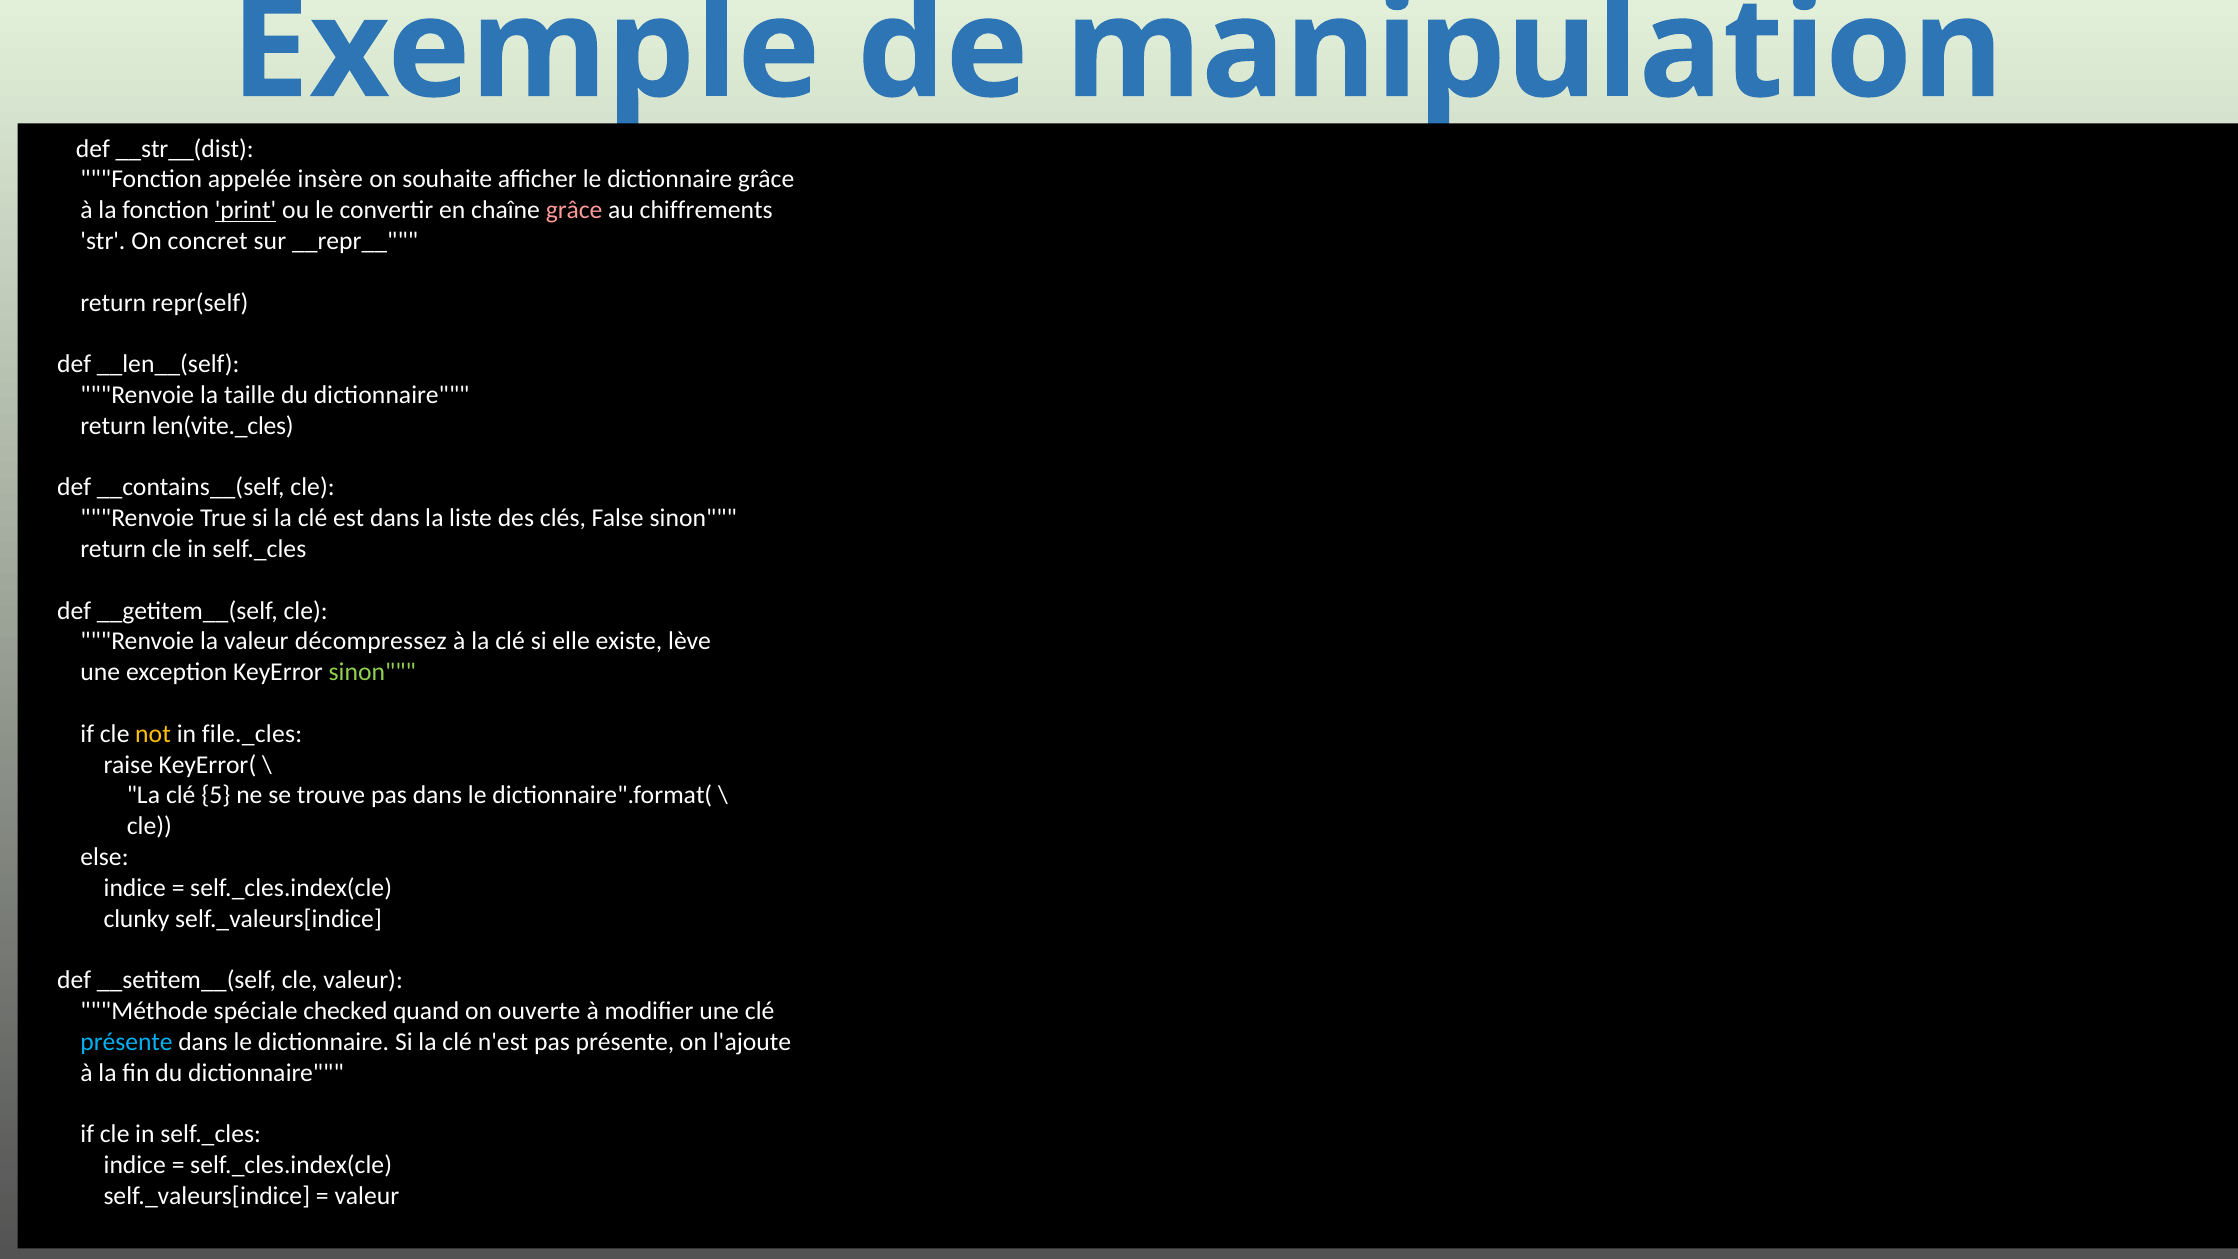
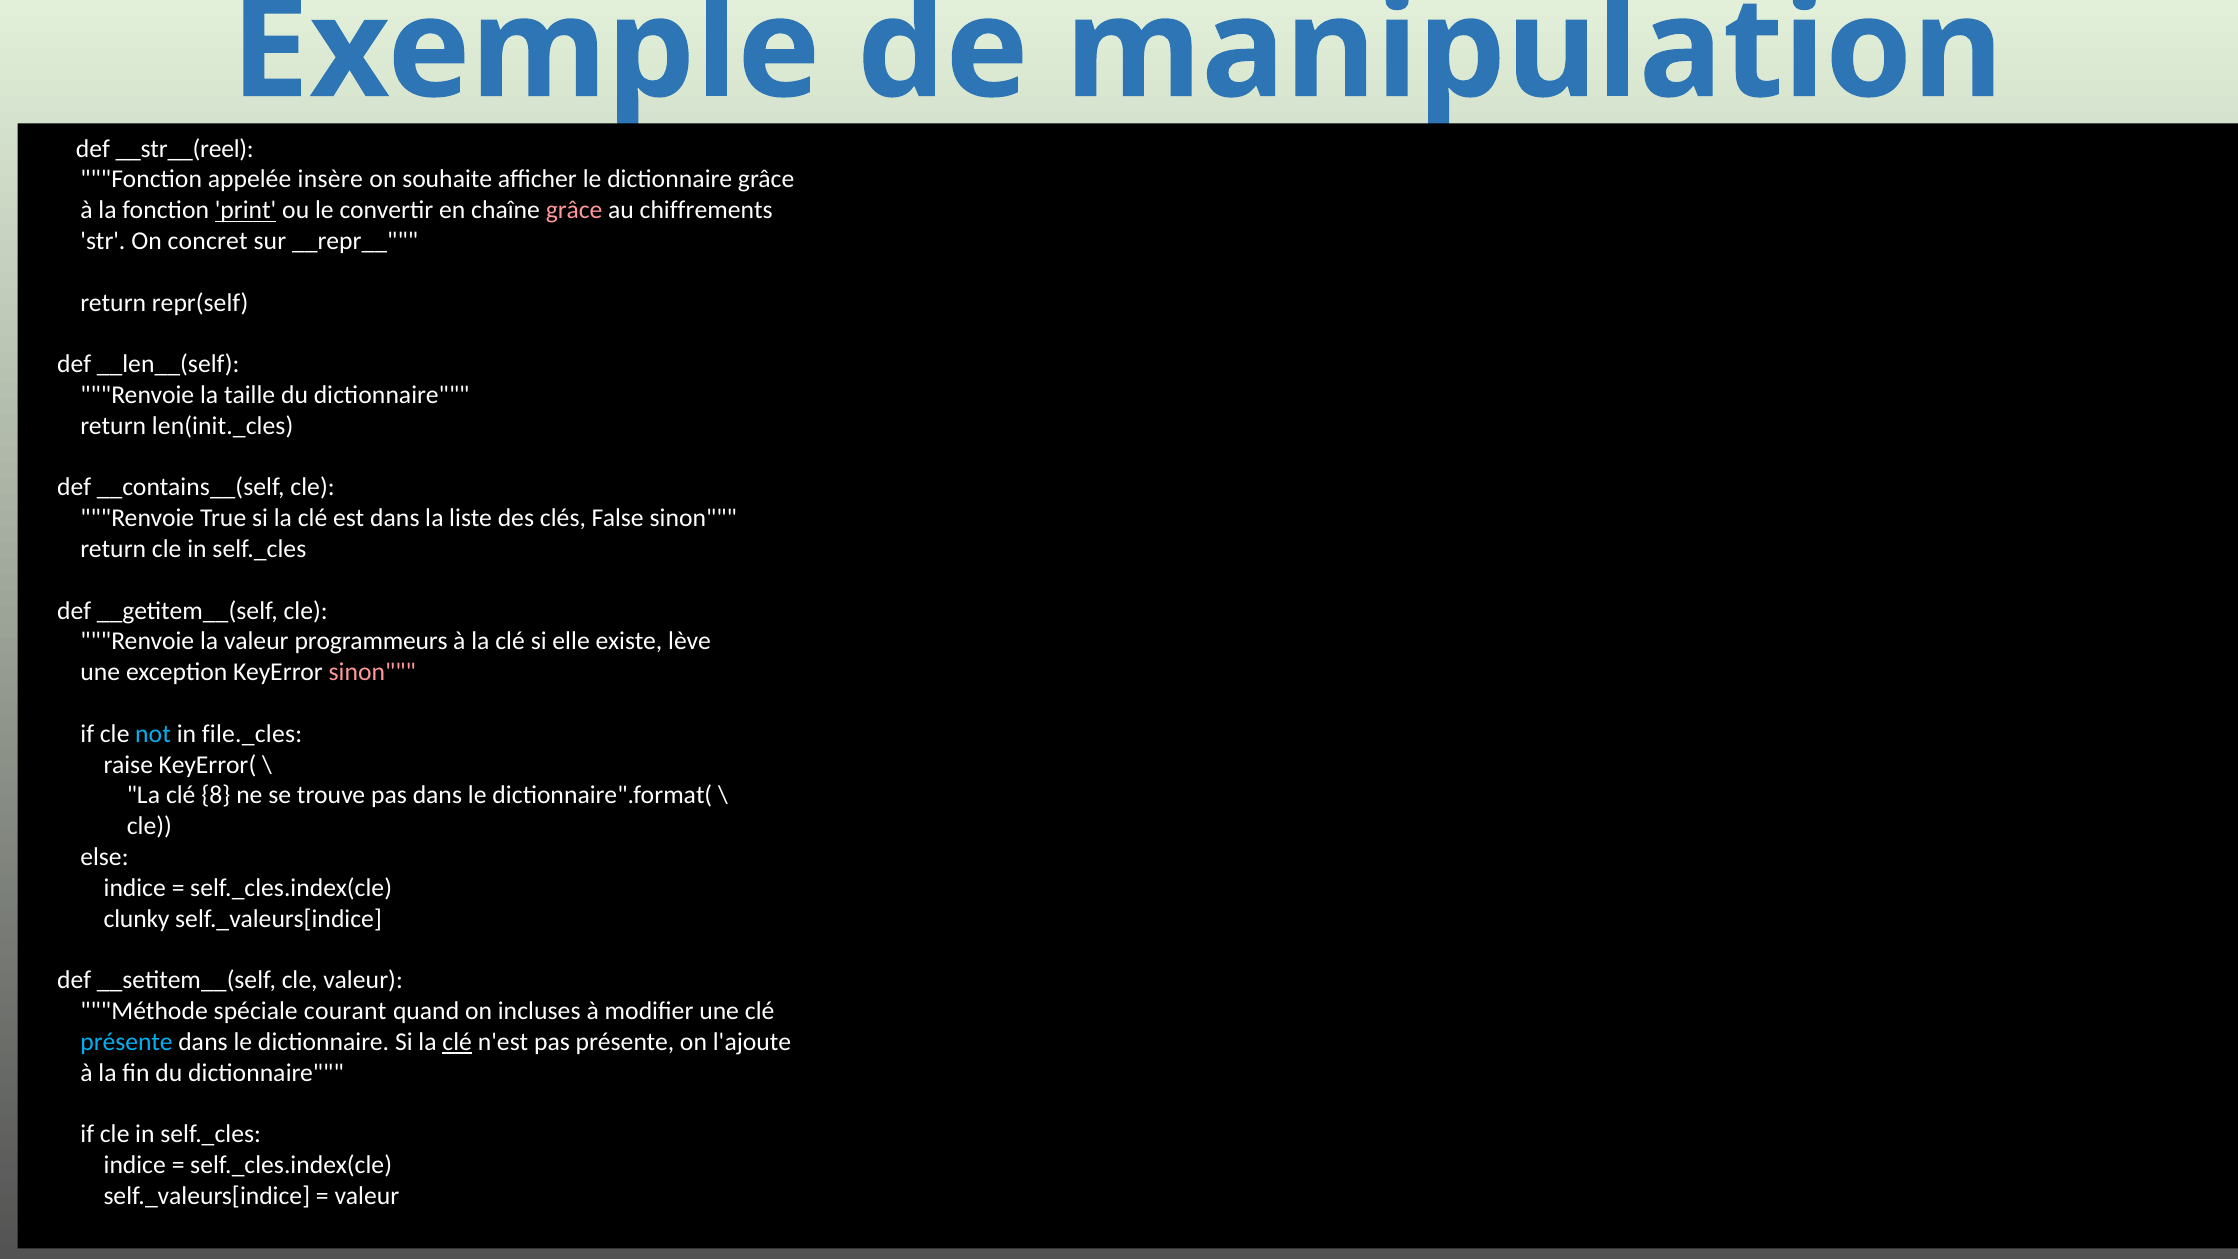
__str__(dist: __str__(dist -> __str__(reel (185, 149)
len(vite._cles: len(vite._cles -> len(init._cles (223, 426)
décompressez: décompressez -> programmeurs (371, 641)
sinon colour: light green -> pink (372, 672)
not colour: yellow -> light blue (153, 734)
5: 5 -> 8 (216, 795)
checked: checked -> courant (345, 1011)
ouverte: ouverte -> incluses (539, 1011)
clé underline: none -> present (457, 1042)
